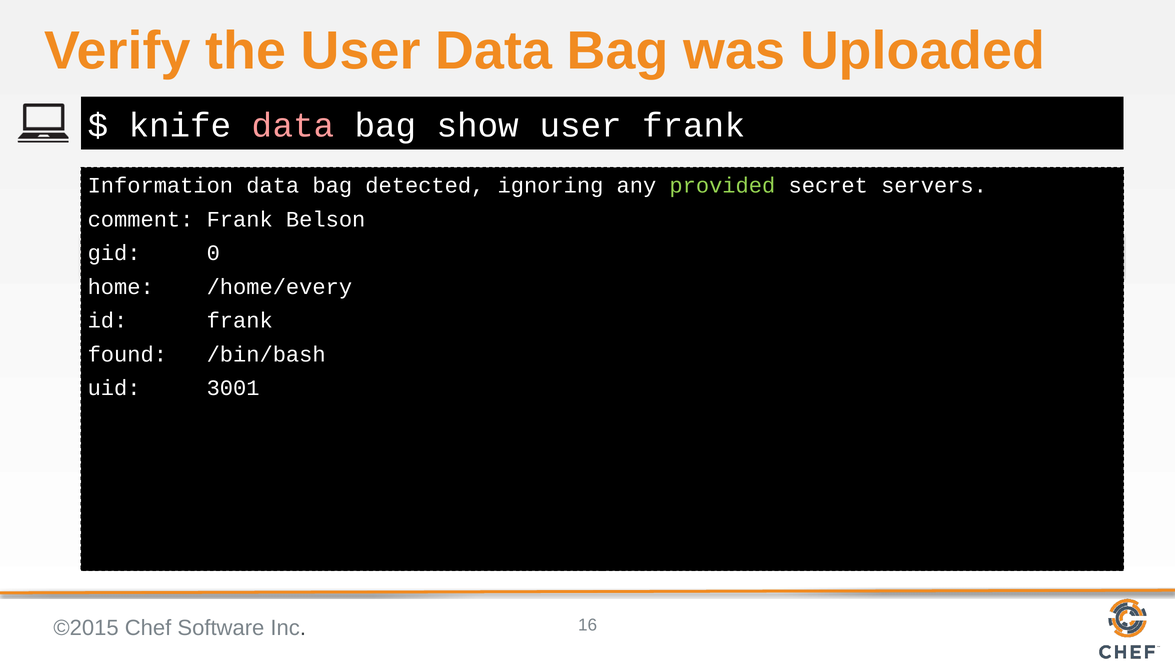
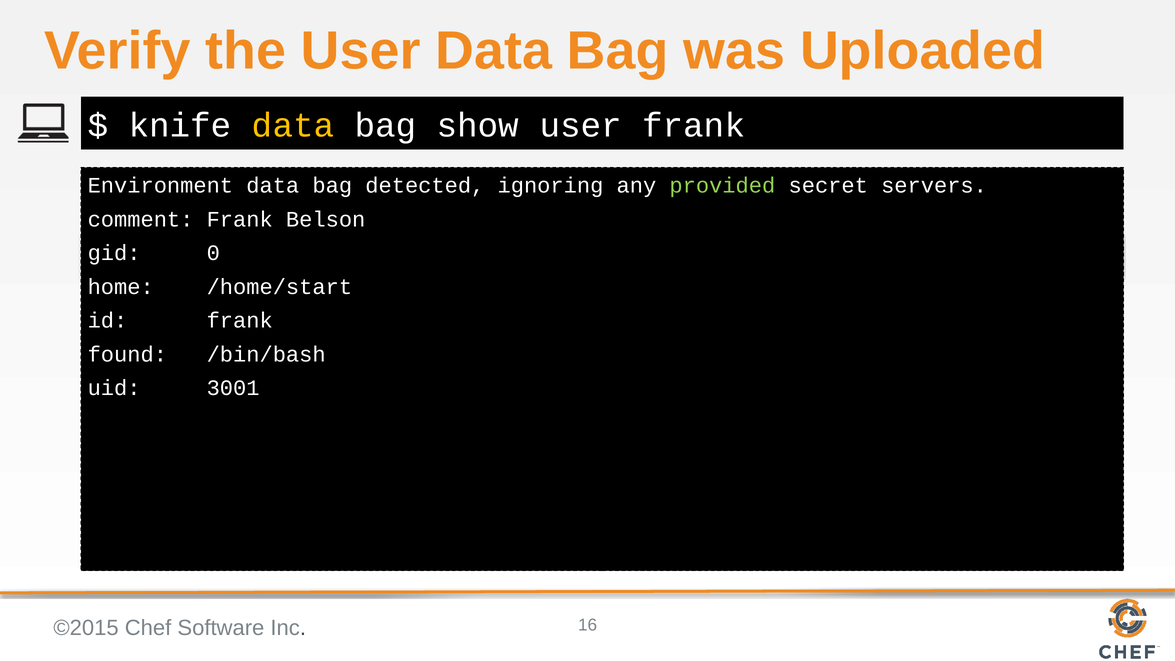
data colour: pink -> yellow (293, 125)
Information: Information -> Environment (160, 185)
/home/every: /home/every -> /home/start (279, 287)
